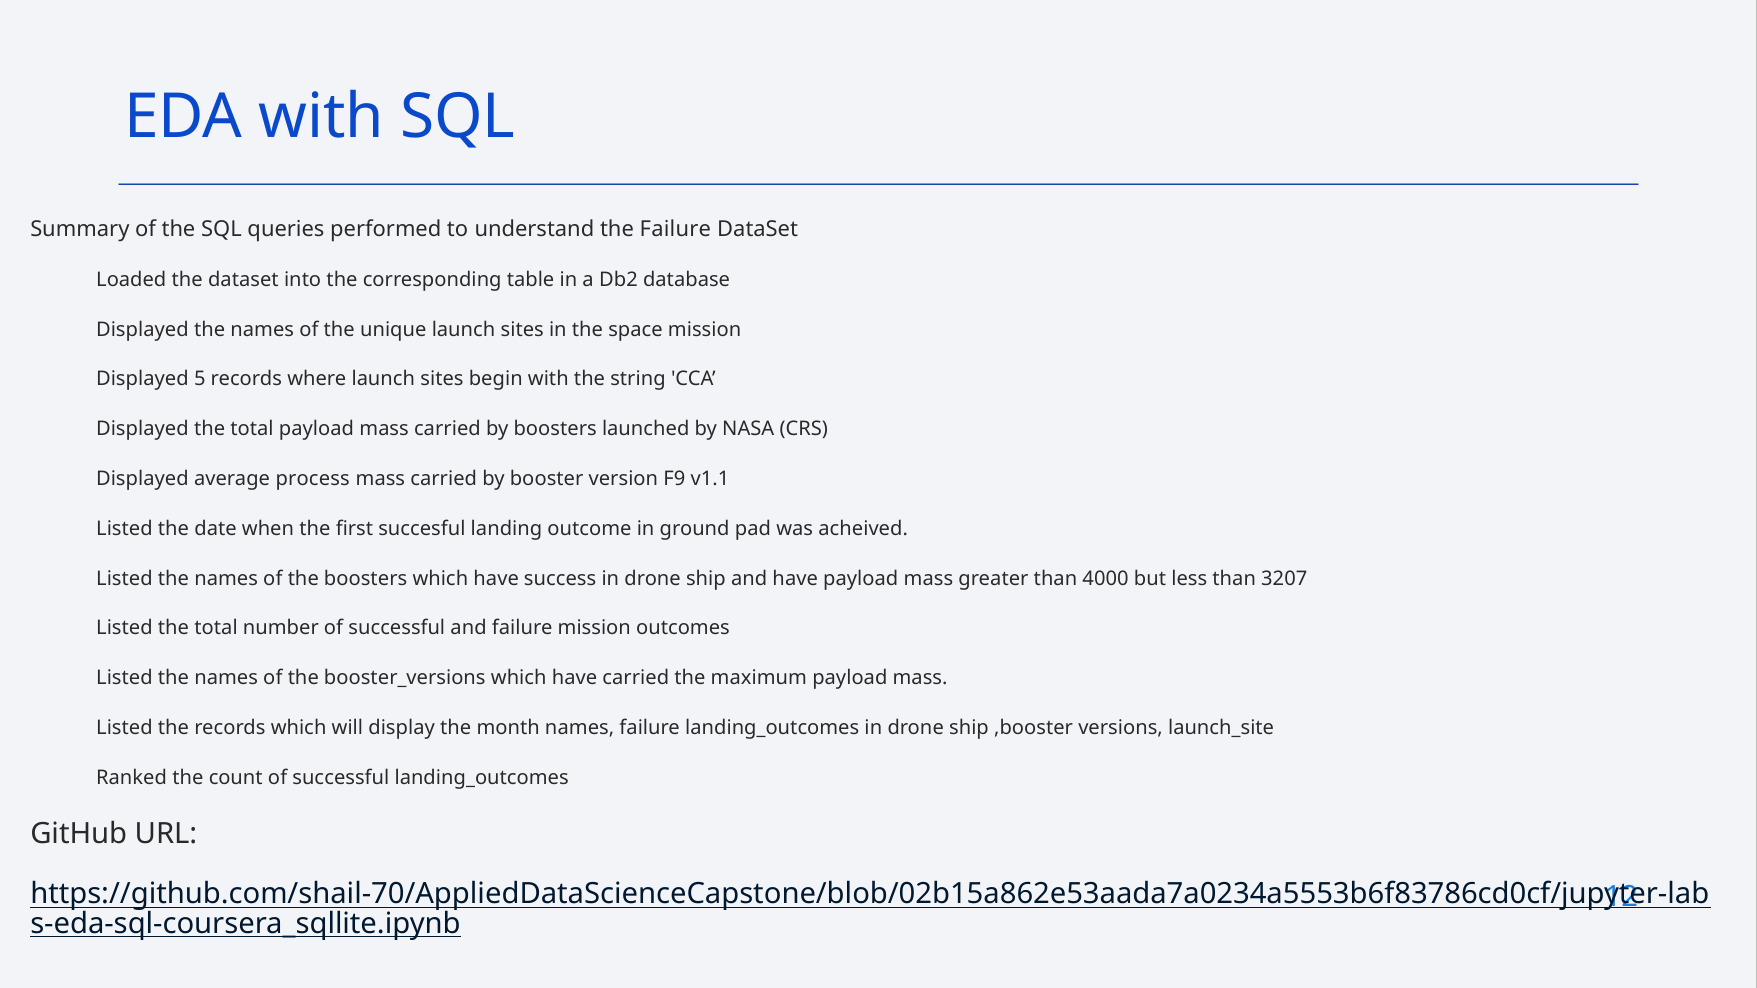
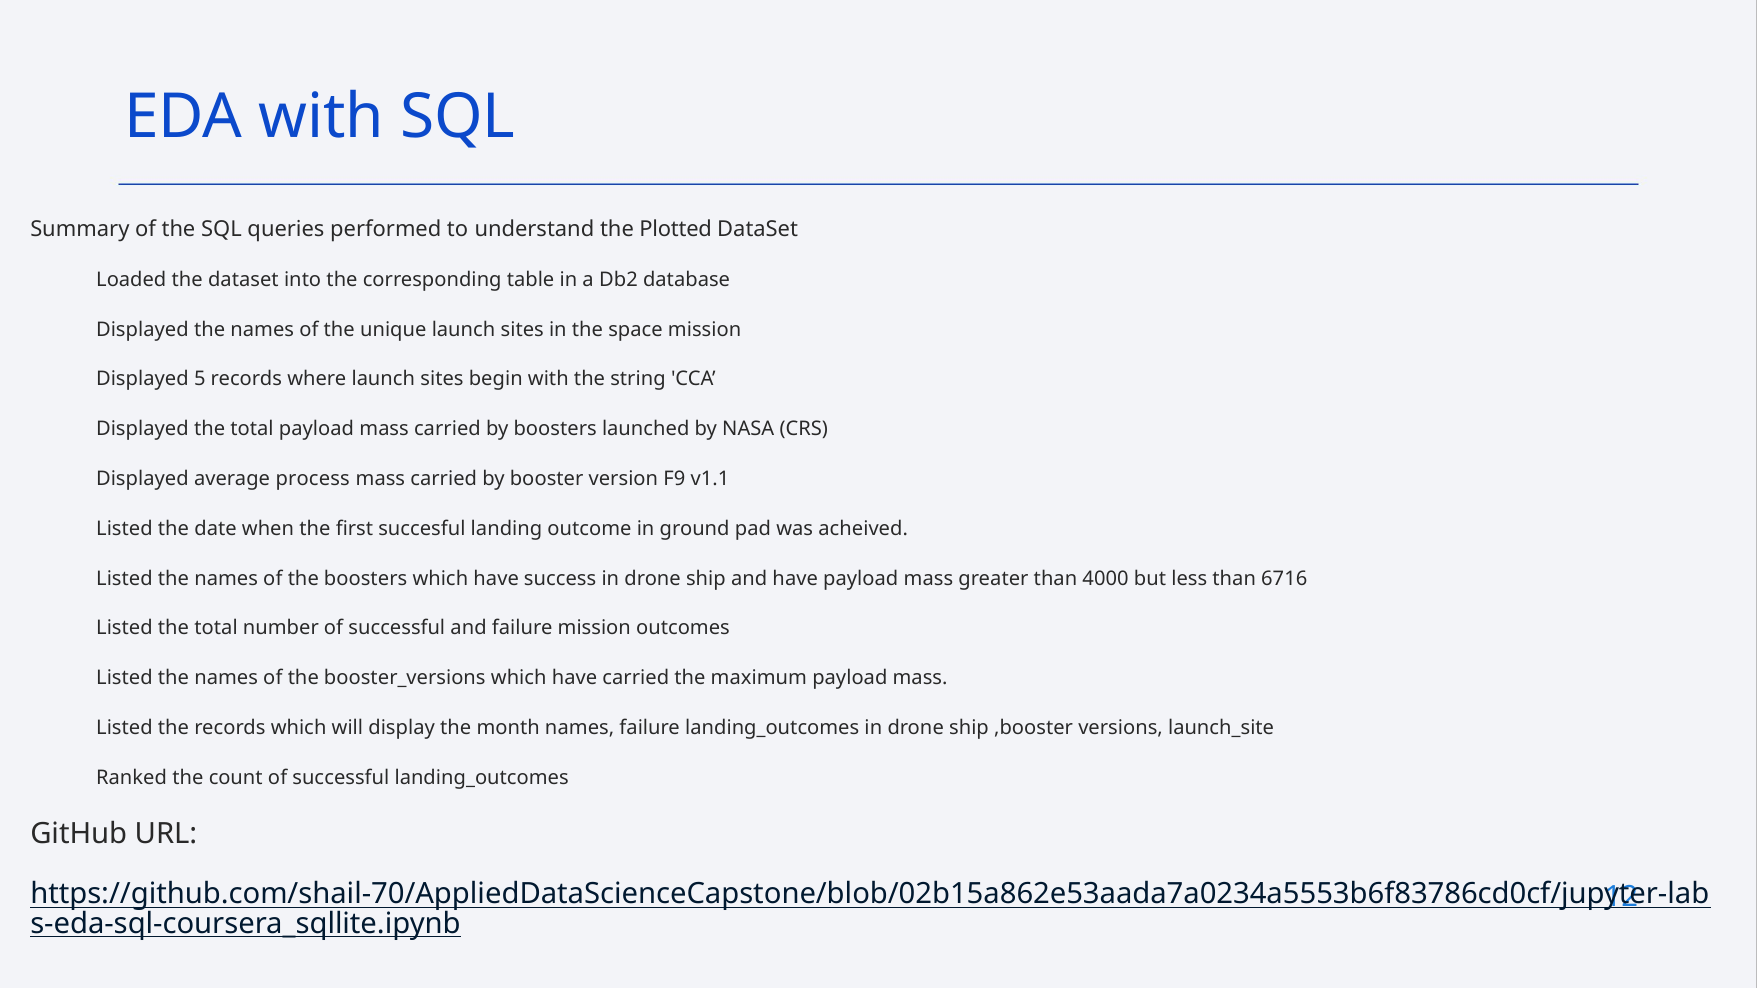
the Failure: Failure -> Plotted (676, 229)
3207: 3207 -> 6716 (1284, 579)
